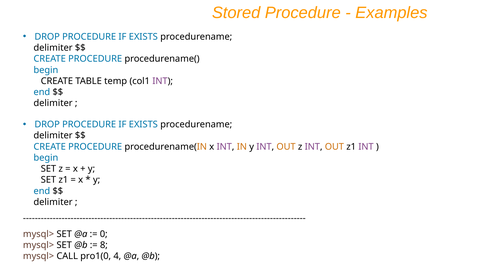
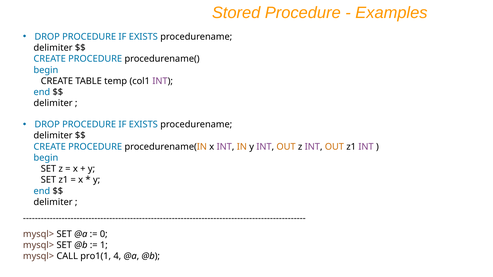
8: 8 -> 1 (104, 245)
pro1(0: pro1(0 -> pro1(1 (96, 256)
